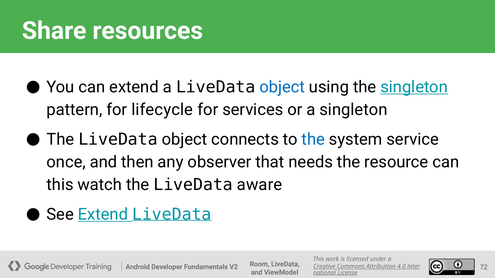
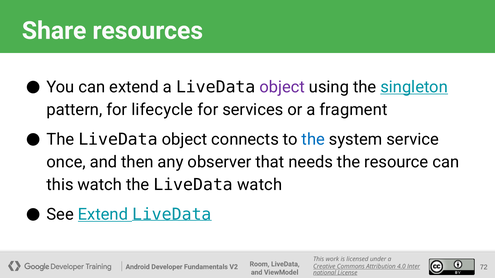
object colour: blue -> purple (282, 87)
a singleton: singleton -> fragment (353, 110)
LiveData aware: aware -> watch (260, 185)
